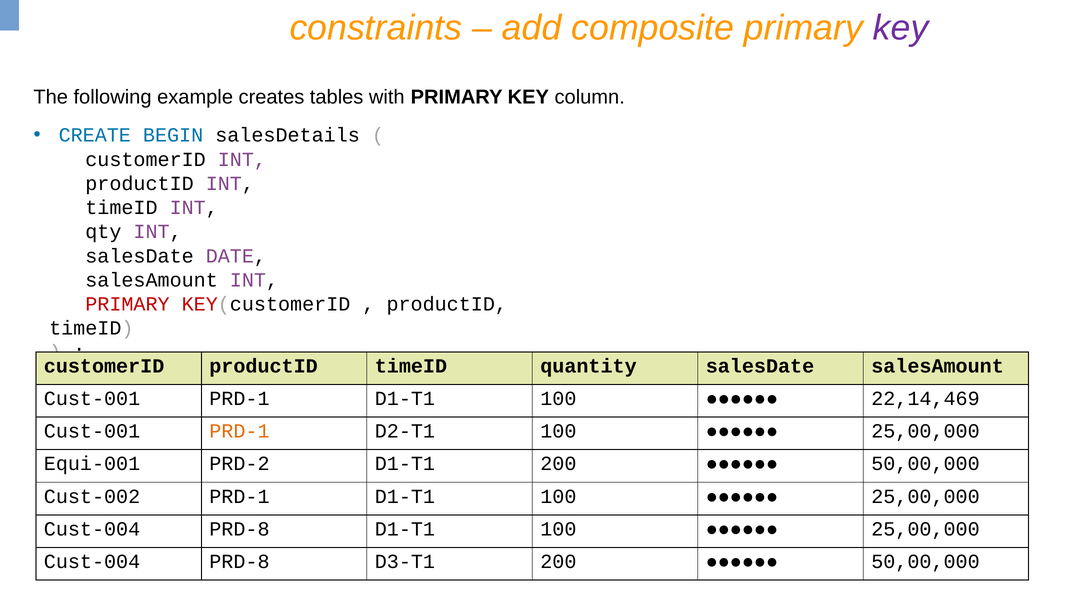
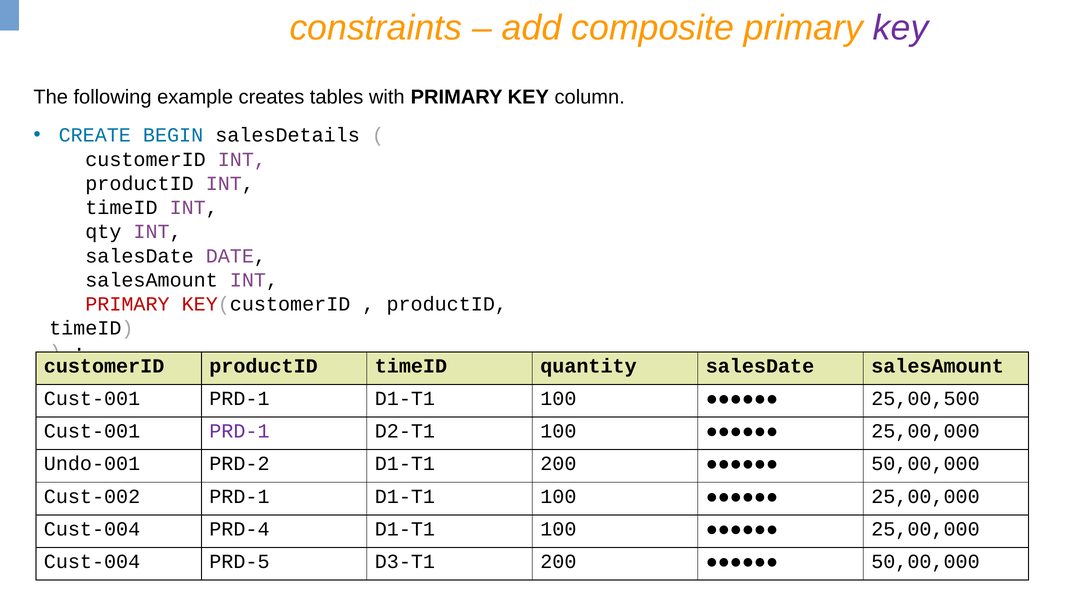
22,14,469: 22,14,469 -> 25,00,500 (925, 398)
PRD-1 colour: orange -> purple (239, 431)
Equi-001: Equi-001 -> Undo-001 (92, 463)
PRD-8: PRD-8 -> PRD-4 (239, 528)
PRD-8: PRD-8 -> PRD-5 (239, 561)
